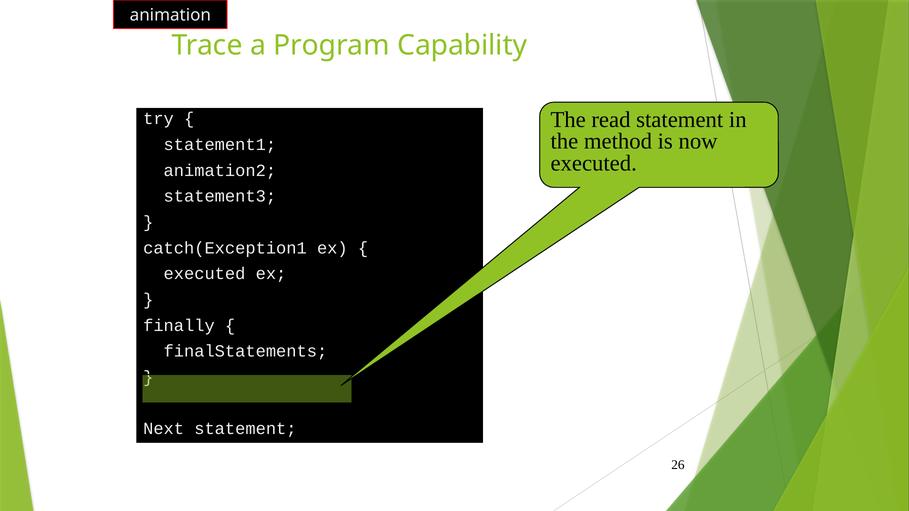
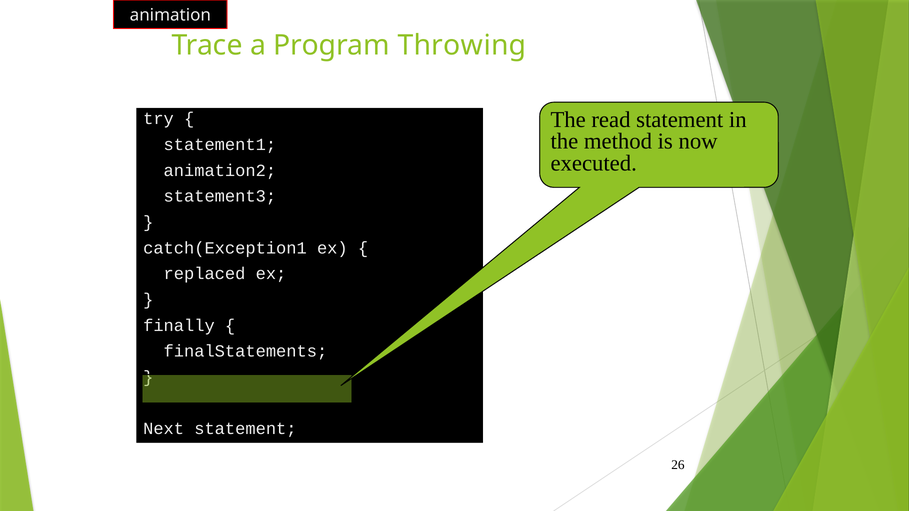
Capability: Capability -> Throwing (462, 45)
executed: executed -> replaced (205, 274)
